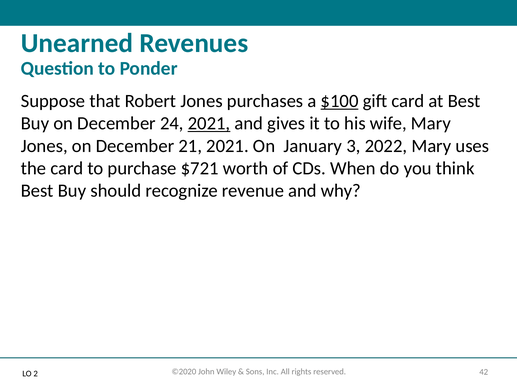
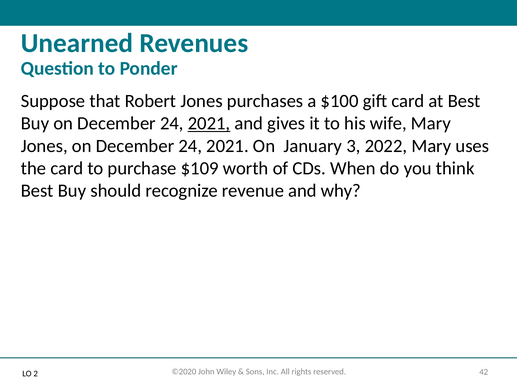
$100 underline: present -> none (340, 101)
Jones on December 21: 21 -> 24 (190, 146)
$721: $721 -> $109 (200, 168)
